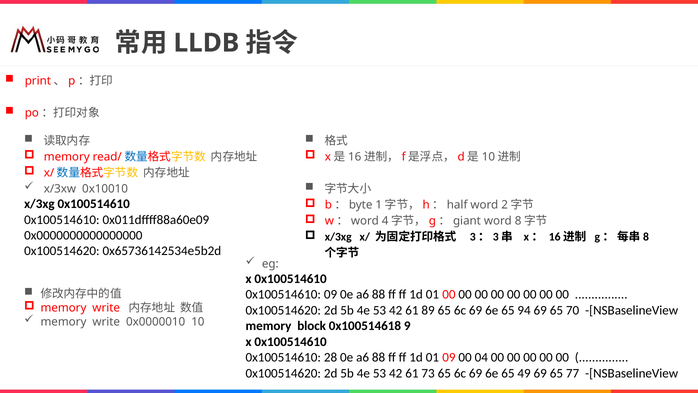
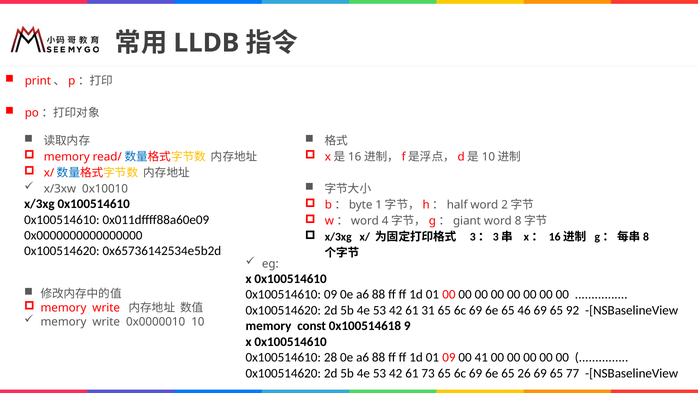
89: 89 -> 31 (428, 310)
94: 94 -> 46 (524, 310)
70: 70 -> 92 (573, 310)
block: block -> const (312, 326)
04: 04 -> 41 (481, 357)
49: 49 -> 26 (524, 373)
